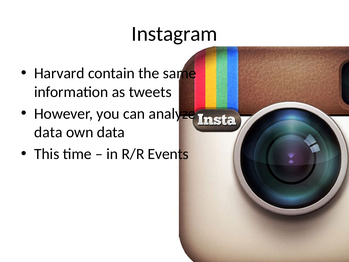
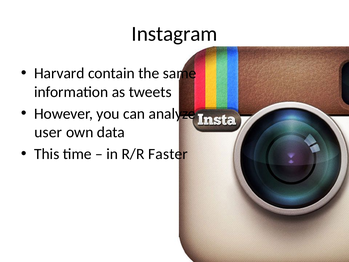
data: data -> user (48, 132)
Events: Events -> Faster (168, 154)
